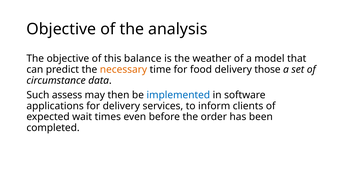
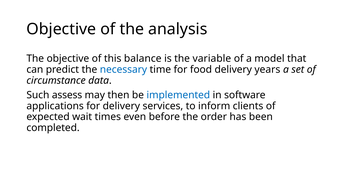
weather: weather -> variable (212, 59)
necessary colour: orange -> blue (123, 70)
those: those -> years (267, 70)
